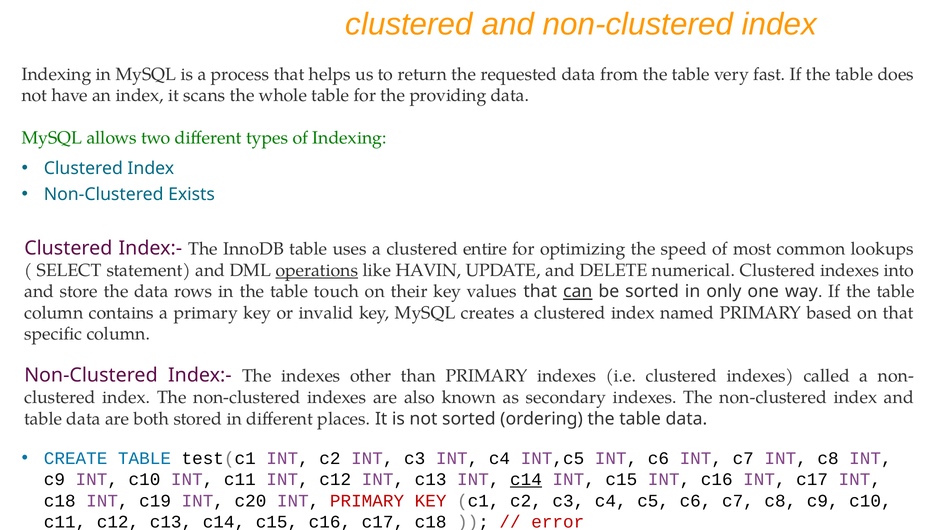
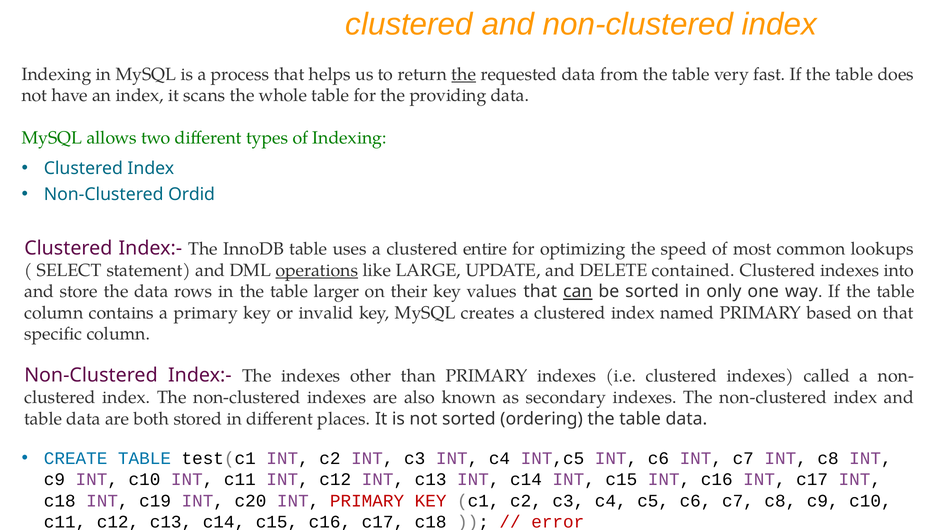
the underline: none -> present (464, 74)
Exists: Exists -> Ordid (192, 194)
HAVIN: HAVIN -> LARGE (428, 270)
numerical: numerical -> contained (693, 270)
touch: touch -> larger (337, 292)
c14 underline: present -> none (526, 479)
